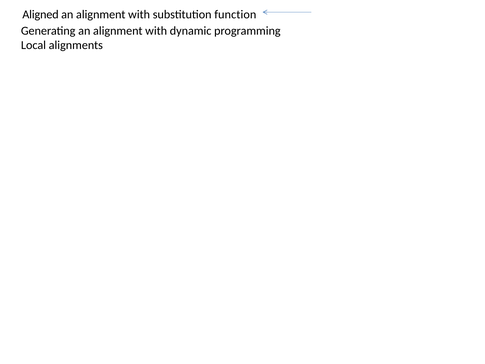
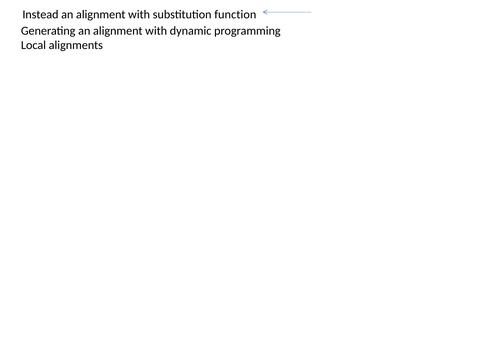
Aligned: Aligned -> Instead (40, 15)
